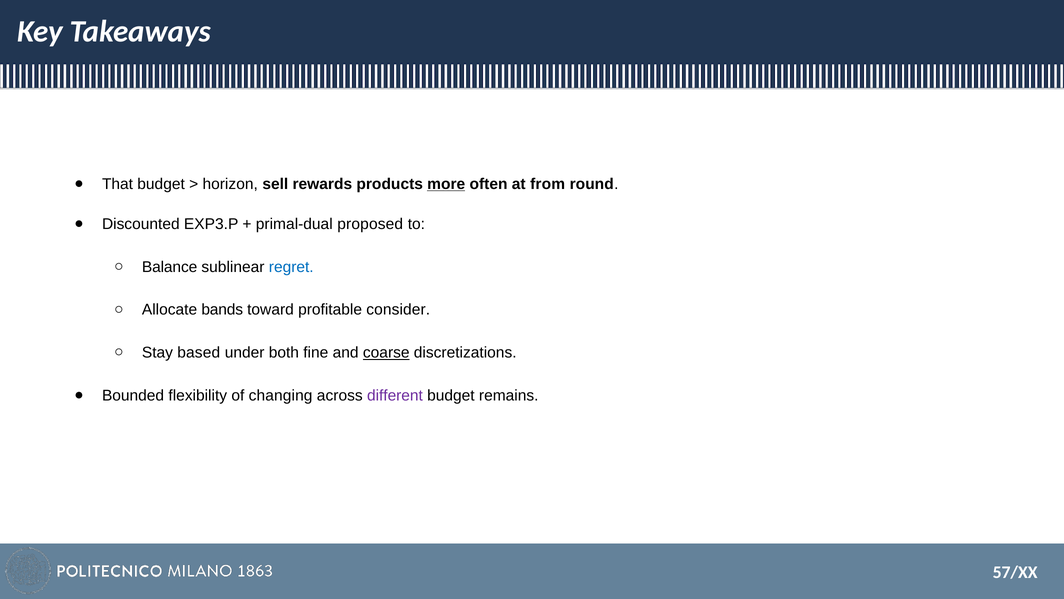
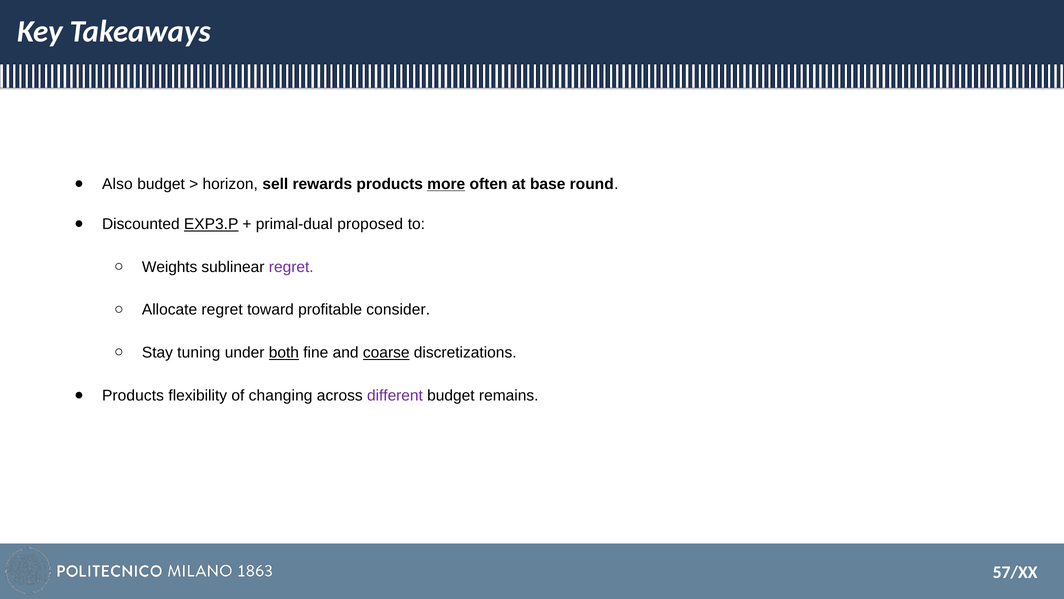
That: That -> Also (117, 184)
from: from -> base (548, 184)
EXP3.P underline: none -> present (211, 224)
Balance: Balance -> Weights (170, 267)
regret colour: blue -> purple (291, 267)
Allocate bands: bands -> regret (222, 310)
based: based -> tuning (199, 352)
both underline: none -> present (284, 352)
Bounded: Bounded -> Products (133, 395)
